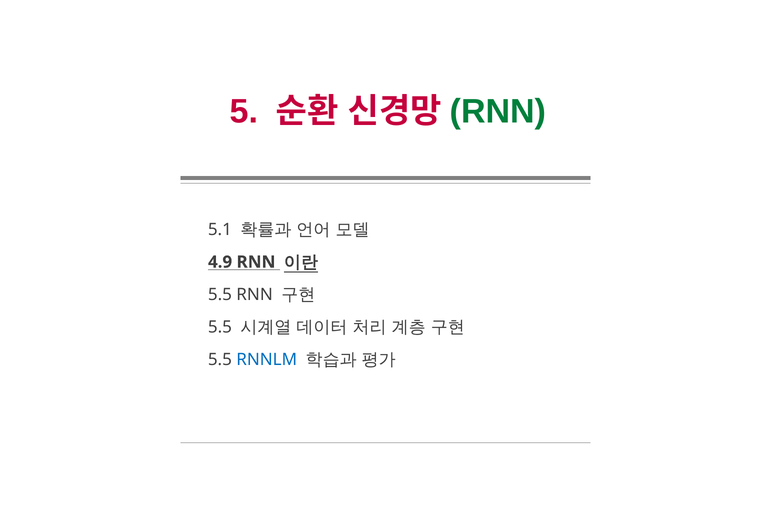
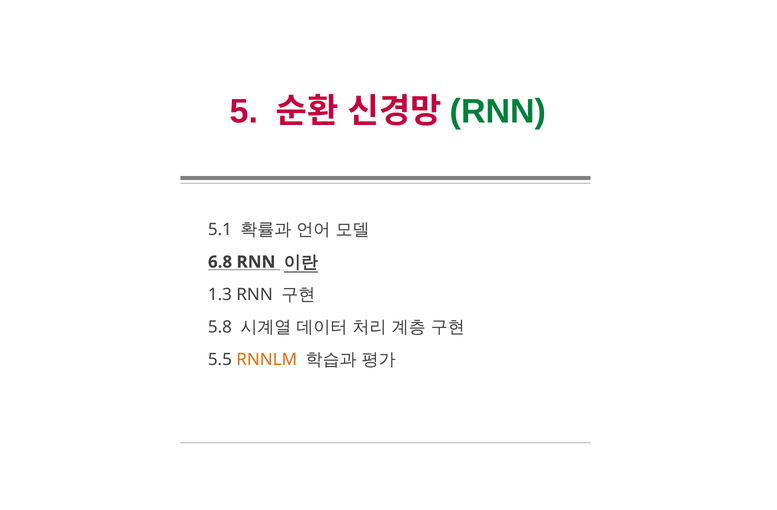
4.9: 4.9 -> 6.8 (220, 262)
5.5: 5.5 -> 1.3 (220, 295)
5.5: 5.5 -> 5.8 (220, 327)
RNNLM colour: blue -> orange (267, 360)
